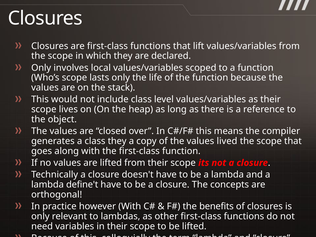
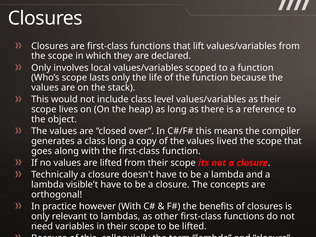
class they: they -> long (117, 141)
define't: define't -> visible't (82, 185)
